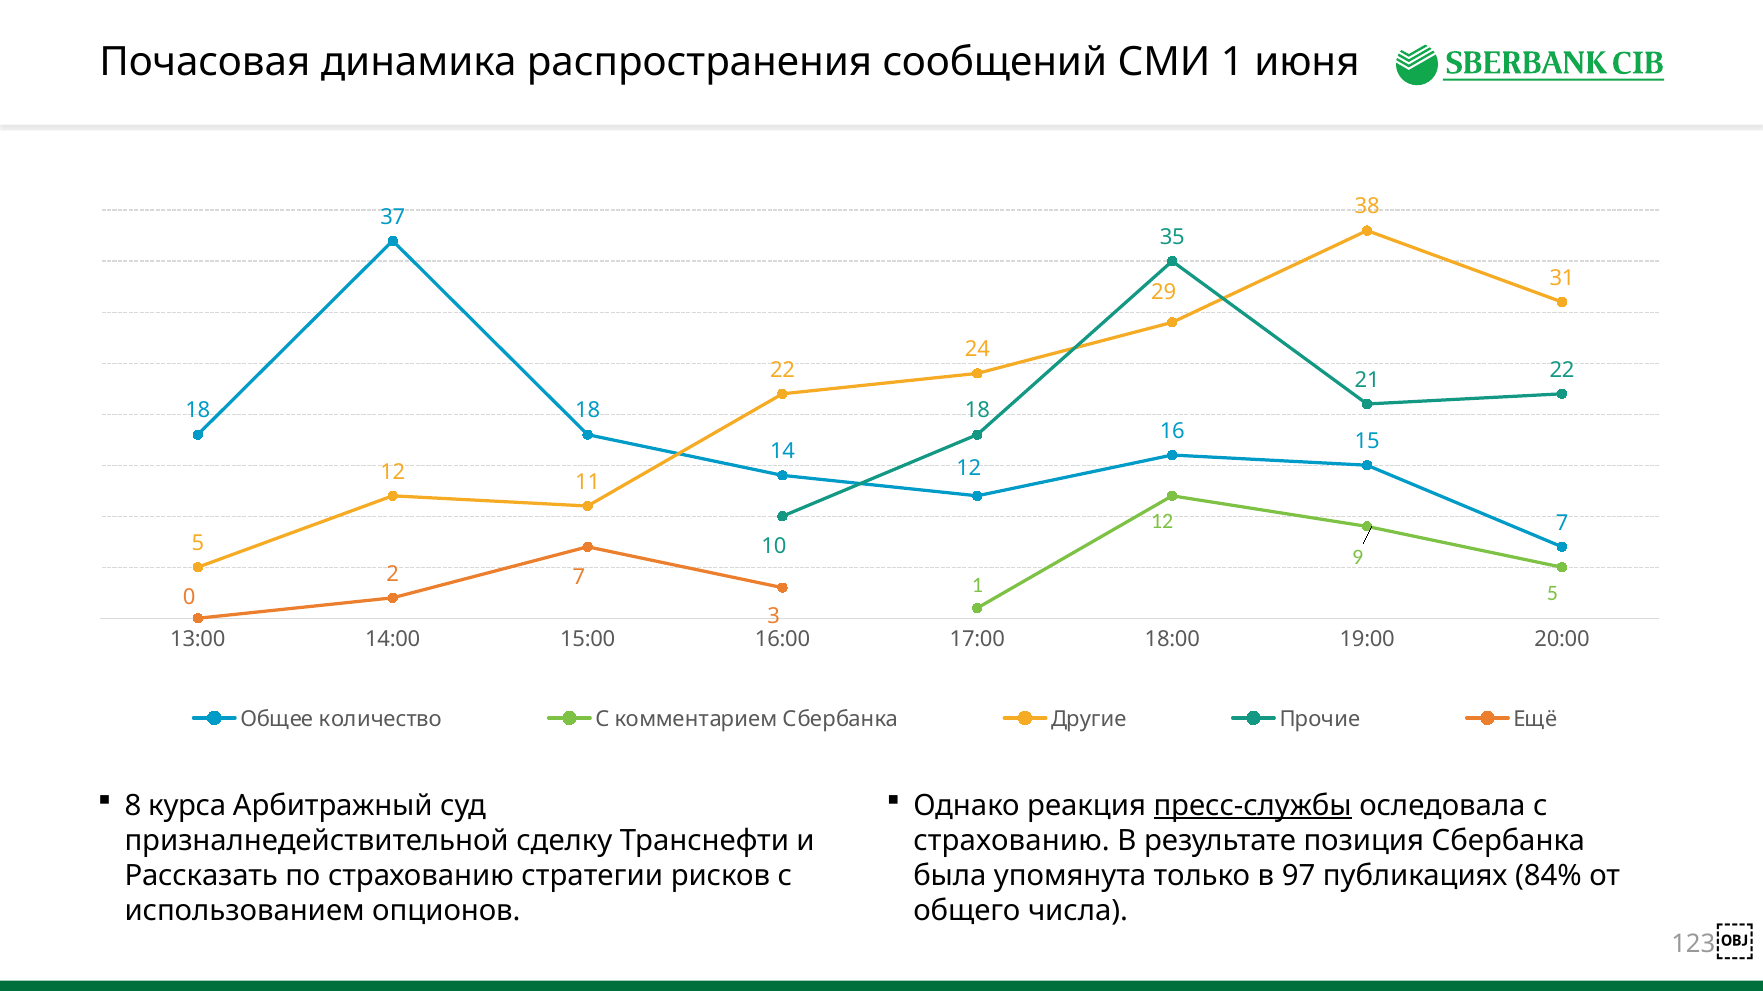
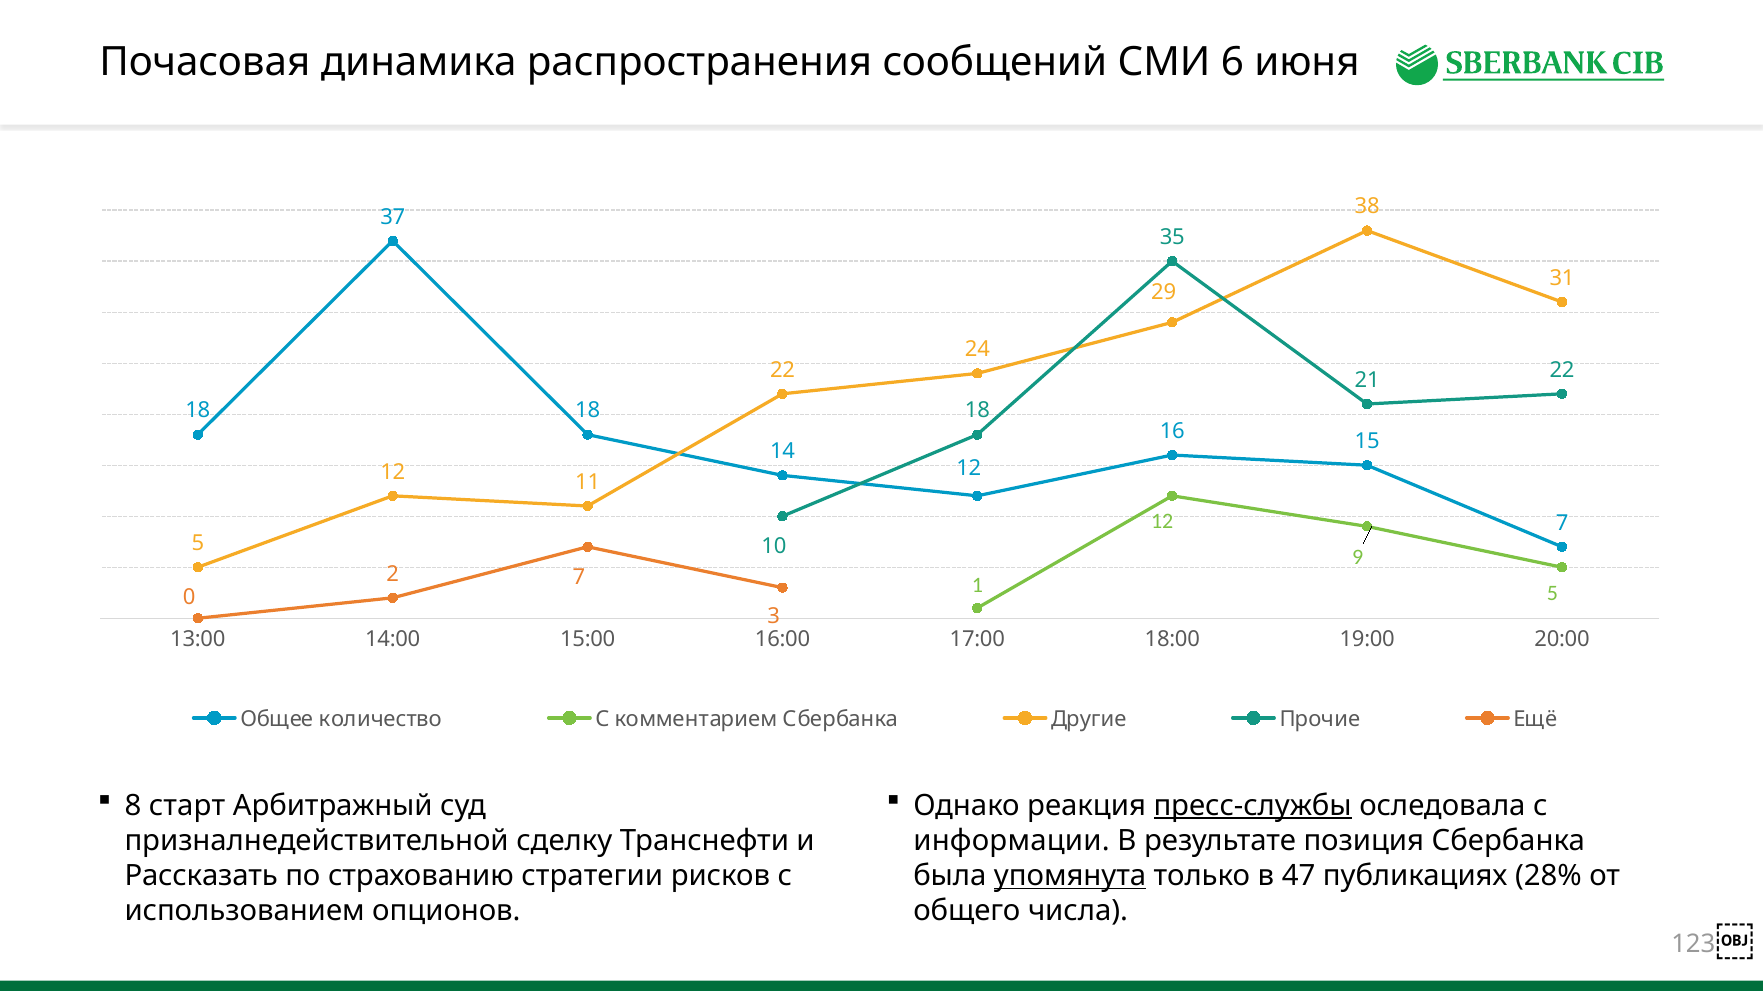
СМИ 1: 1 -> 6 (1232, 62)
курса: курса -> старт (187, 806)
страхованию: страхованию -> информации (1011, 841)
упомянута underline: none -> present (1070, 877)
97: 97 -> 47 (1299, 877)
84%: 84% -> 28% (1548, 877)
